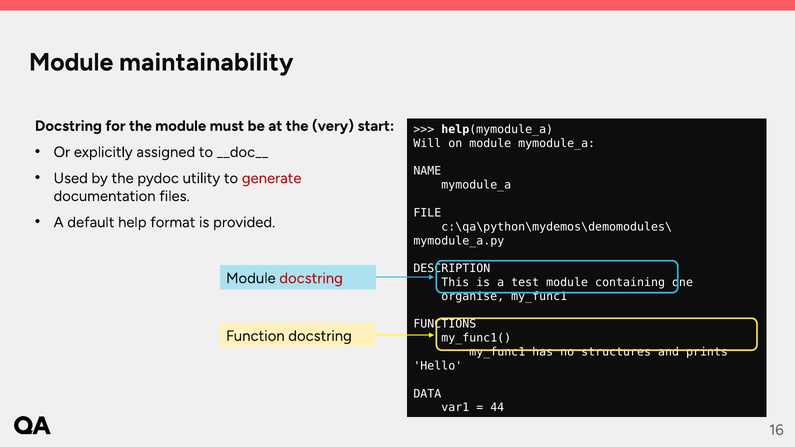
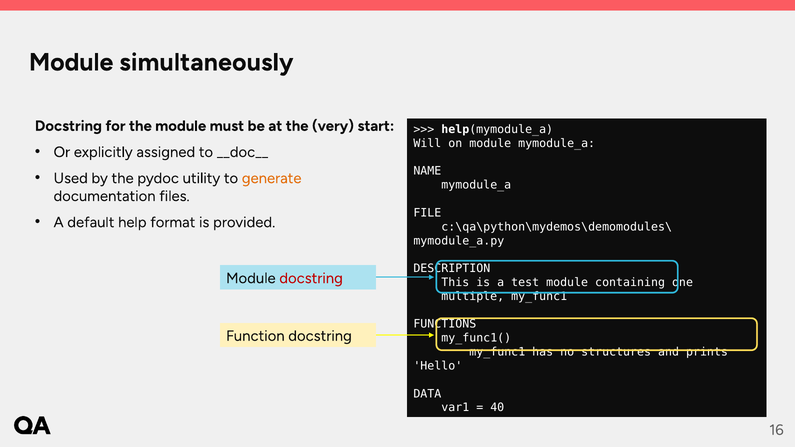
maintainability: maintainability -> simultaneously (206, 62)
generate colour: red -> orange (272, 178)
organise: organise -> multiple (473, 296)
44: 44 -> 40 (497, 408)
